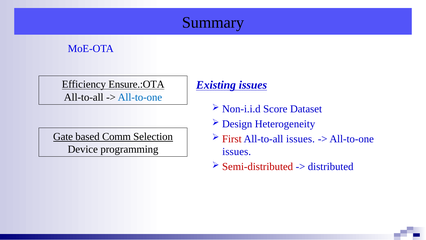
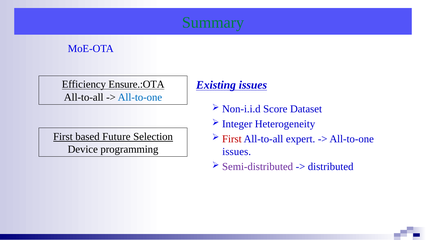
Summary colour: black -> green (213, 22)
Design: Design -> Integer (237, 124)
Gate: Gate -> First (63, 136)
Comm: Comm -> Future (116, 136)
All-to-all issues: issues -> expert (301, 139)
Semi-distributed colour: red -> purple (258, 166)
